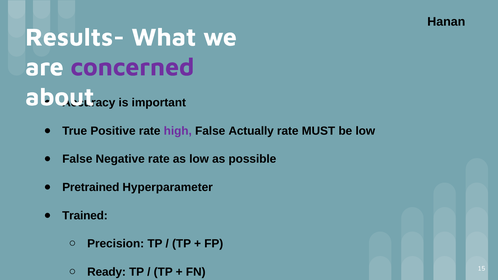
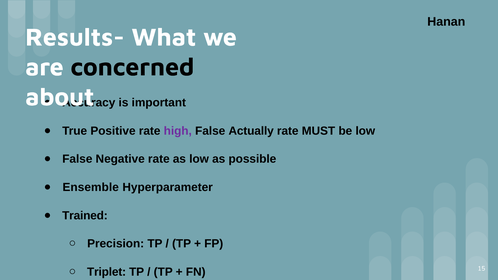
concerned colour: purple -> black (132, 67)
Pretrained: Pretrained -> Ensemble (91, 187)
Ready: Ready -> Triplet (107, 272)
